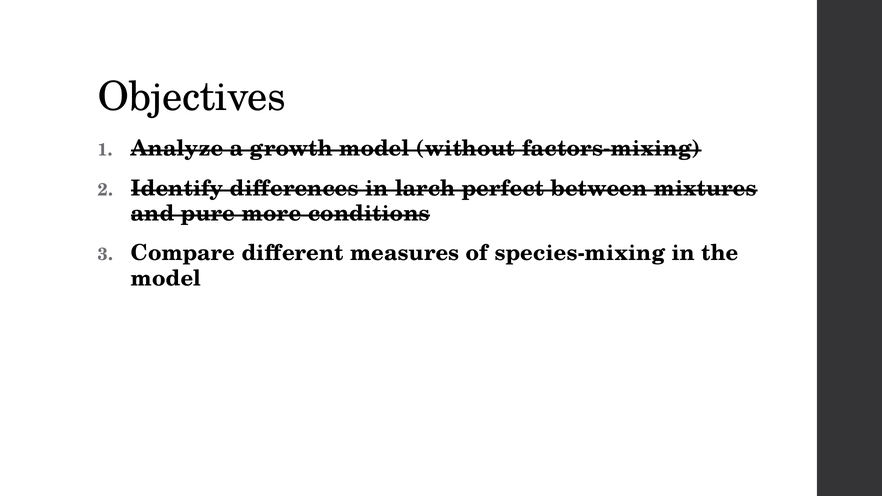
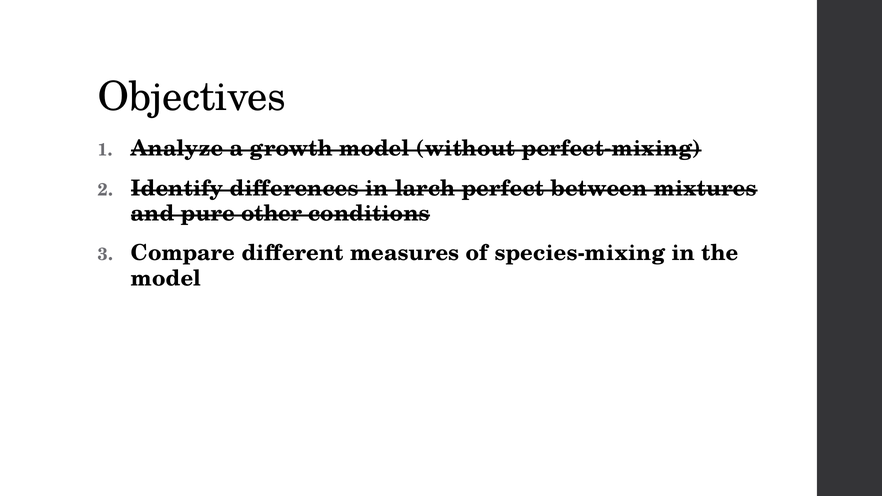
factors-mixing: factors-mixing -> perfect-mixing (611, 148)
more: more -> other (272, 213)
